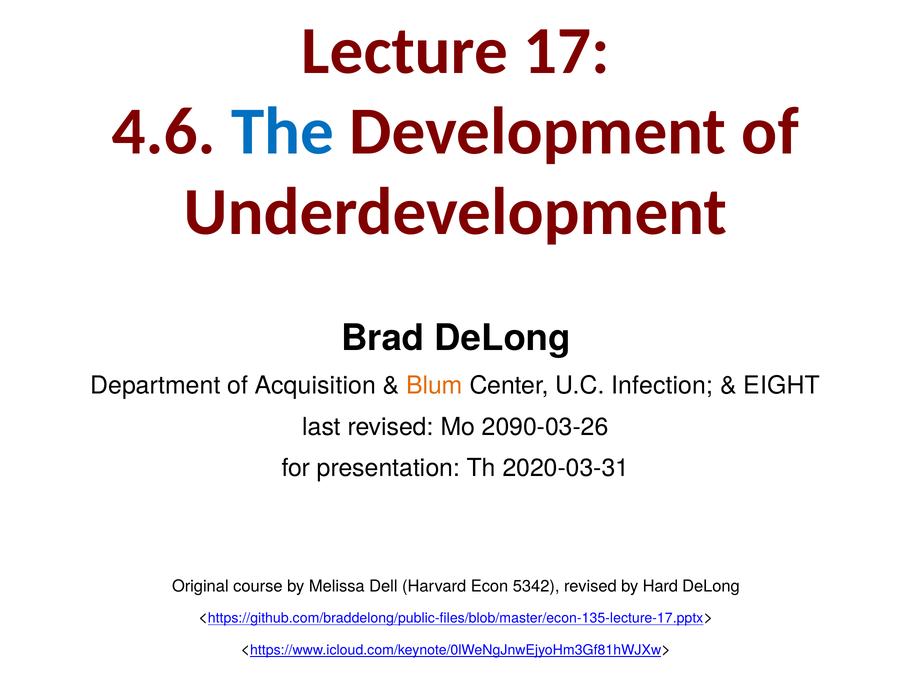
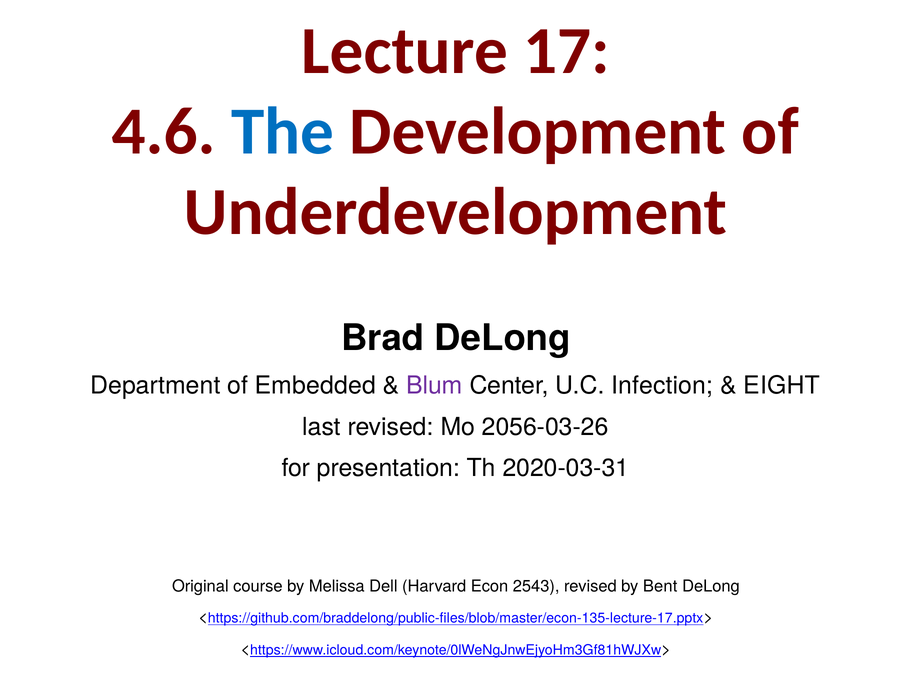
Acquisition: Acquisition -> Embedded (315, 386)
Blum colour: orange -> purple (434, 386)
2090-03-26: 2090-03-26 -> 2056-03-26 (545, 427)
5342: 5342 -> 2543 (536, 586)
Hard: Hard -> Bent (660, 586)
